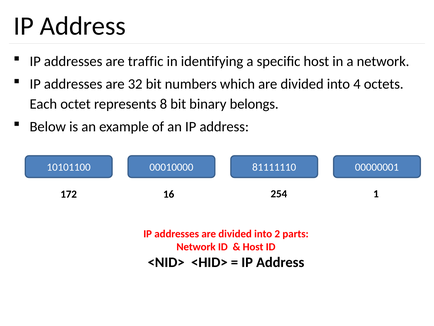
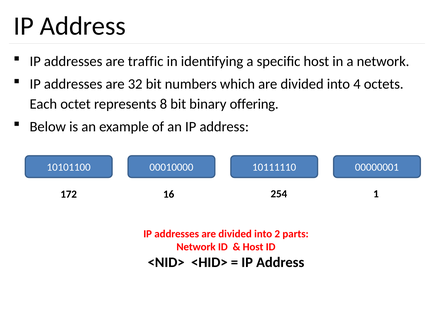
belongs: belongs -> offering (254, 104)
81111110: 81111110 -> 10111110 (274, 167)
